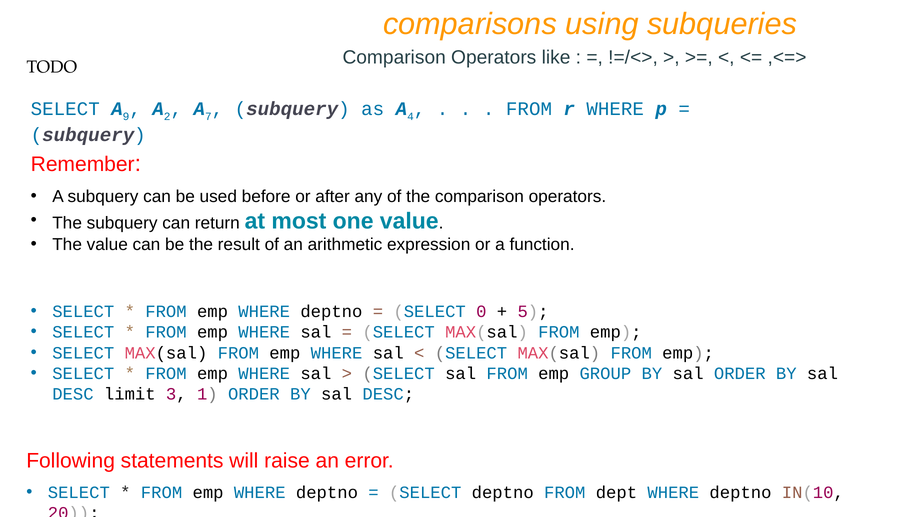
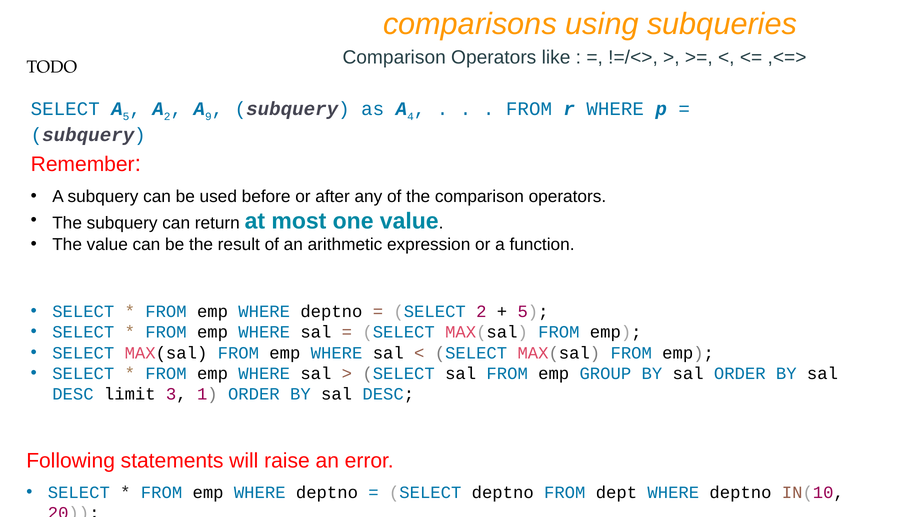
A 9: 9 -> 5 (126, 116)
7: 7 -> 9 (208, 116)
SELECT 0: 0 -> 2 (481, 312)
